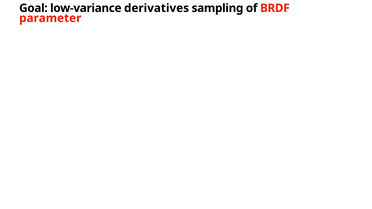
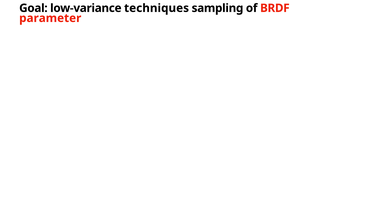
derivatives: derivatives -> techniques (157, 8)
